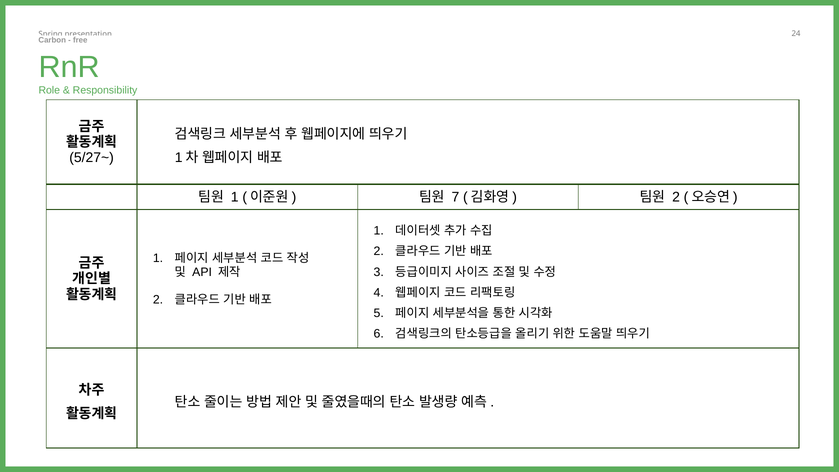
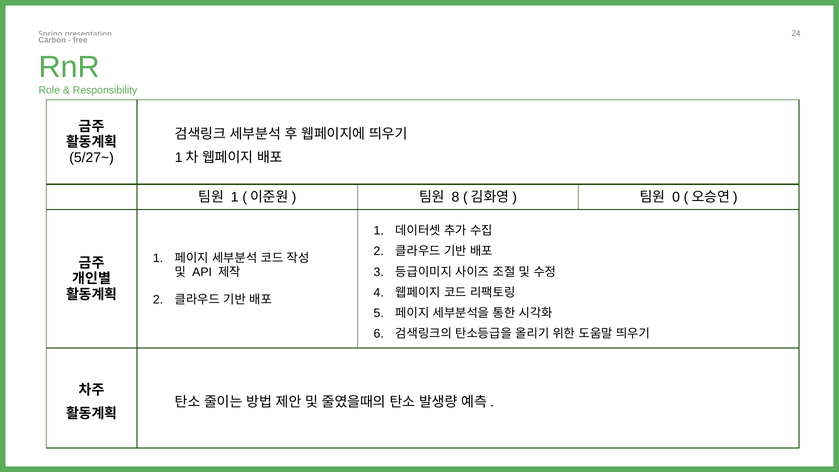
7: 7 -> 8 (455, 197)
2: 2 -> 0 (676, 197)
